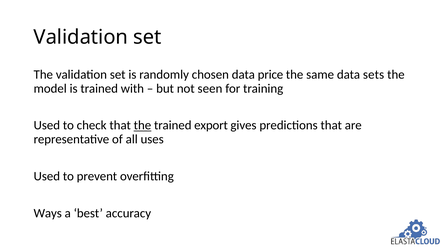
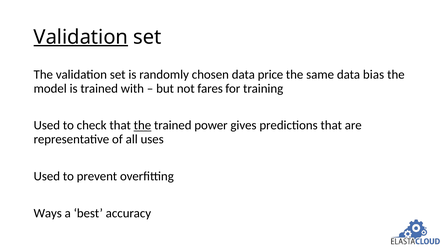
Validation underline: none -> present (81, 37)
sets: sets -> bias (374, 75)
seen: seen -> fares (210, 88)
export: export -> power (211, 125)
